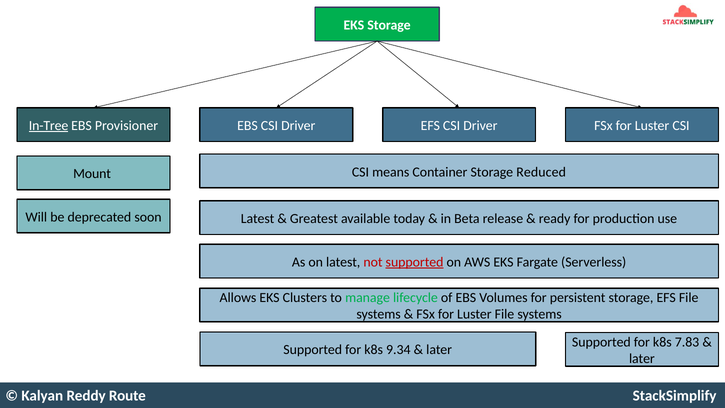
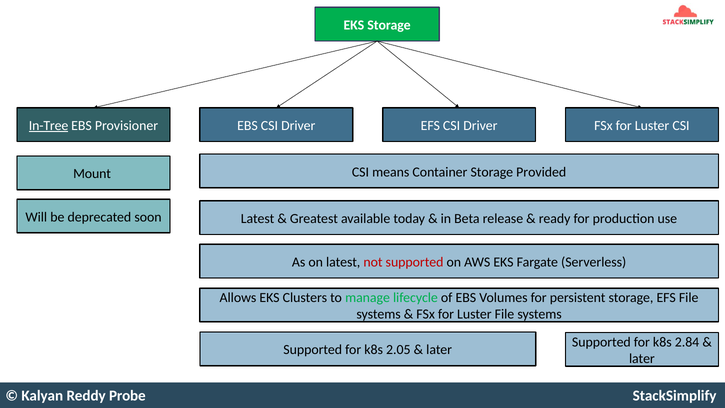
Reduced: Reduced -> Provided (541, 172)
supported underline: present -> none (415, 262)
7.83: 7.83 -> 2.84 (687, 342)
9.34: 9.34 -> 2.05 (398, 350)
Route: Route -> Probe (127, 396)
